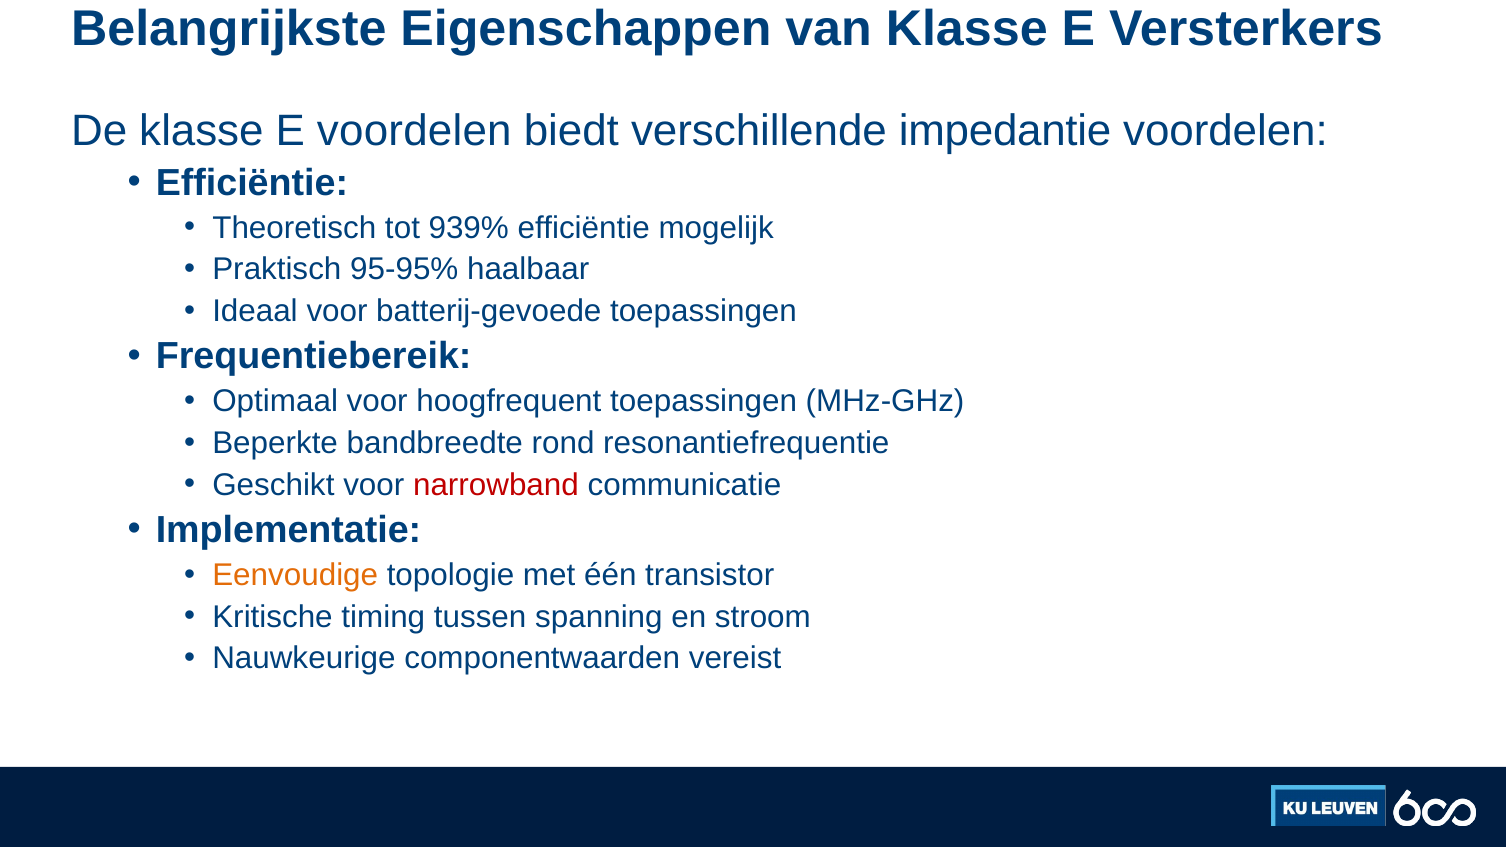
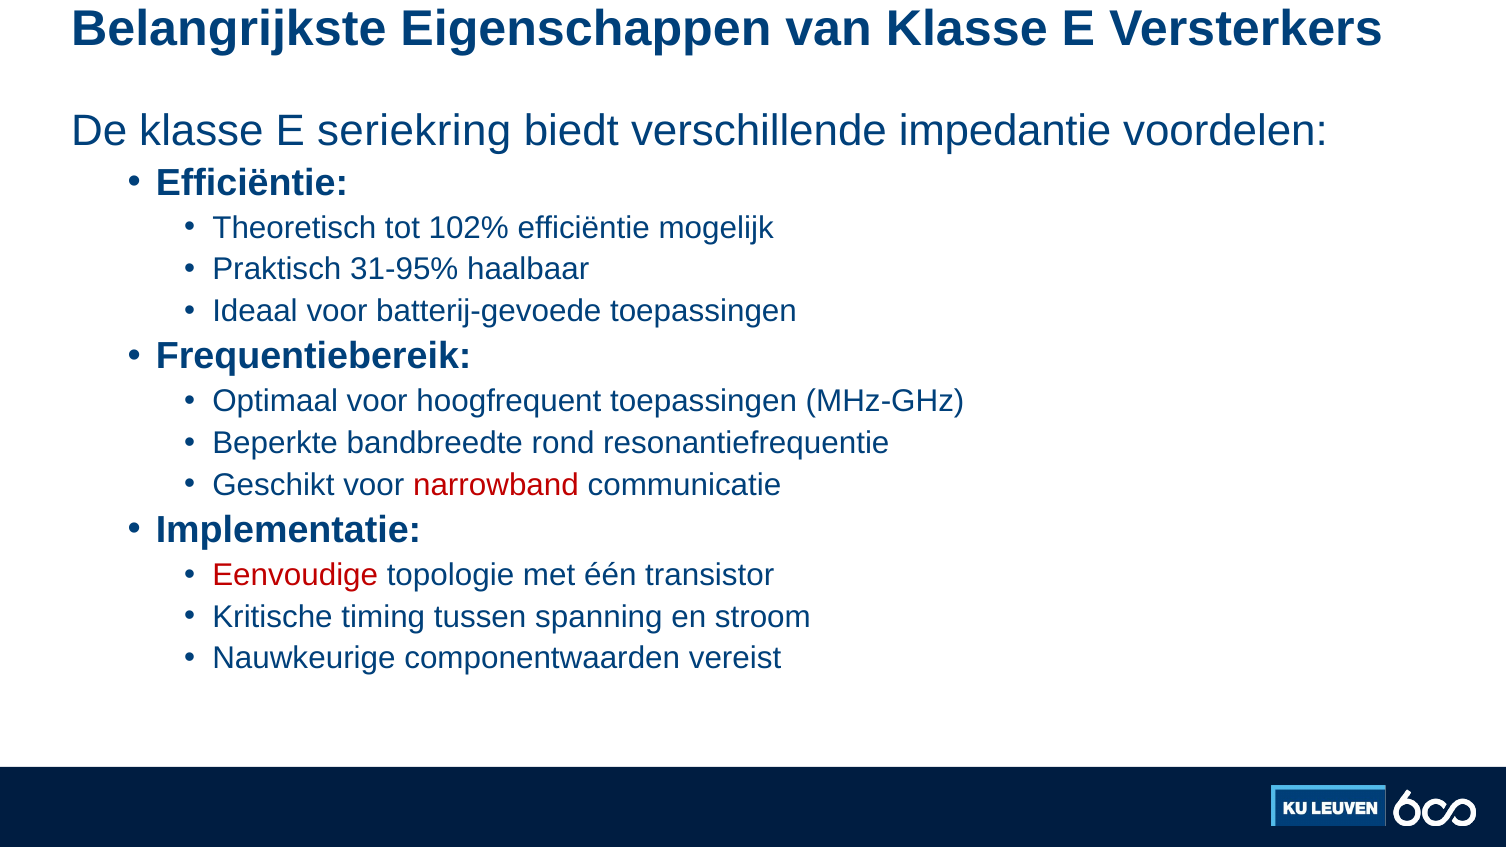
E voordelen: voordelen -> seriekring (414, 131)
939%: 939% -> 102% (469, 228)
95-95%: 95-95% -> 31-95% (404, 270)
Eenvoudige colour: orange -> red (295, 575)
